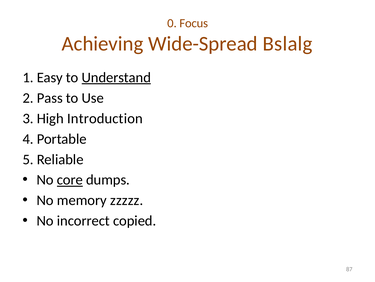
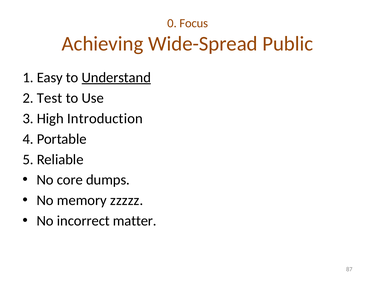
Bslalg: Bslalg -> Public (288, 44)
Pass: Pass -> Test (50, 98)
core underline: present -> none (70, 179)
copied: copied -> matter (135, 220)
